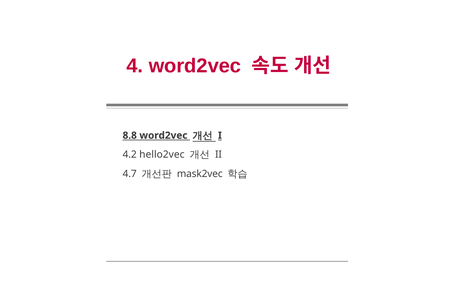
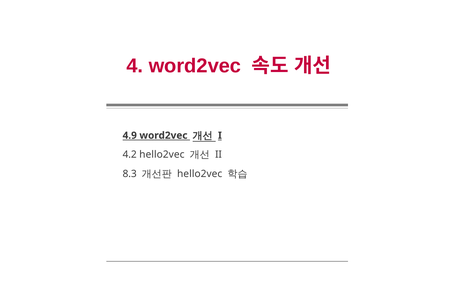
8.8: 8.8 -> 4.9 (130, 135)
4.7: 4.7 -> 8.3 (130, 174)
mask2vec: mask2vec -> hello2vec (200, 174)
